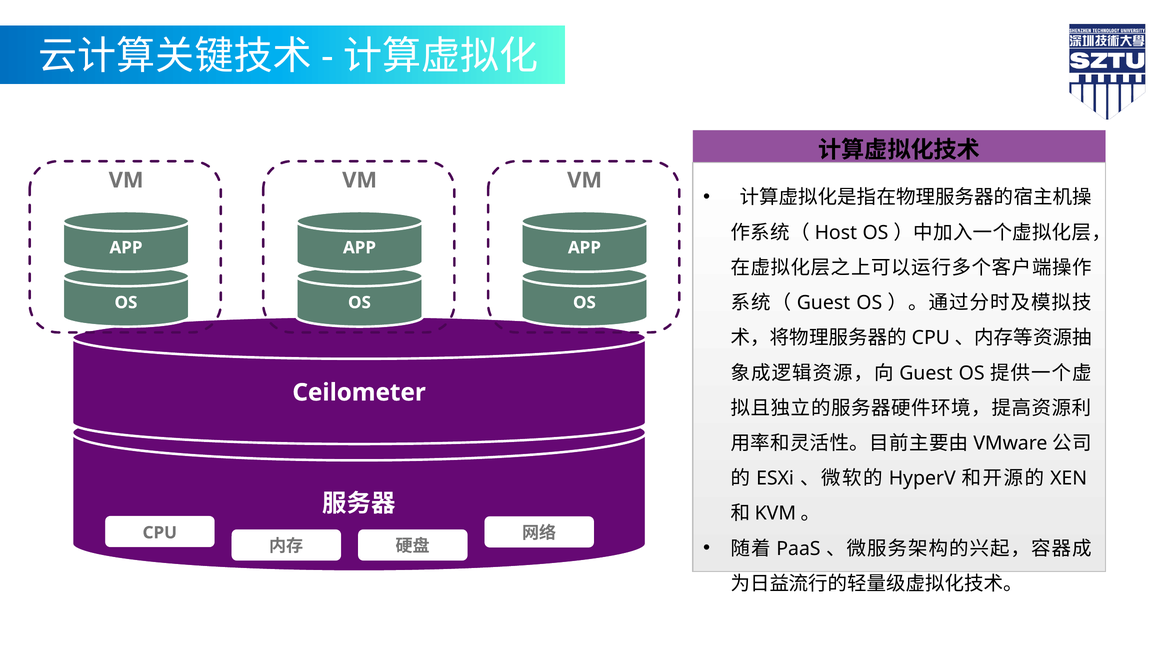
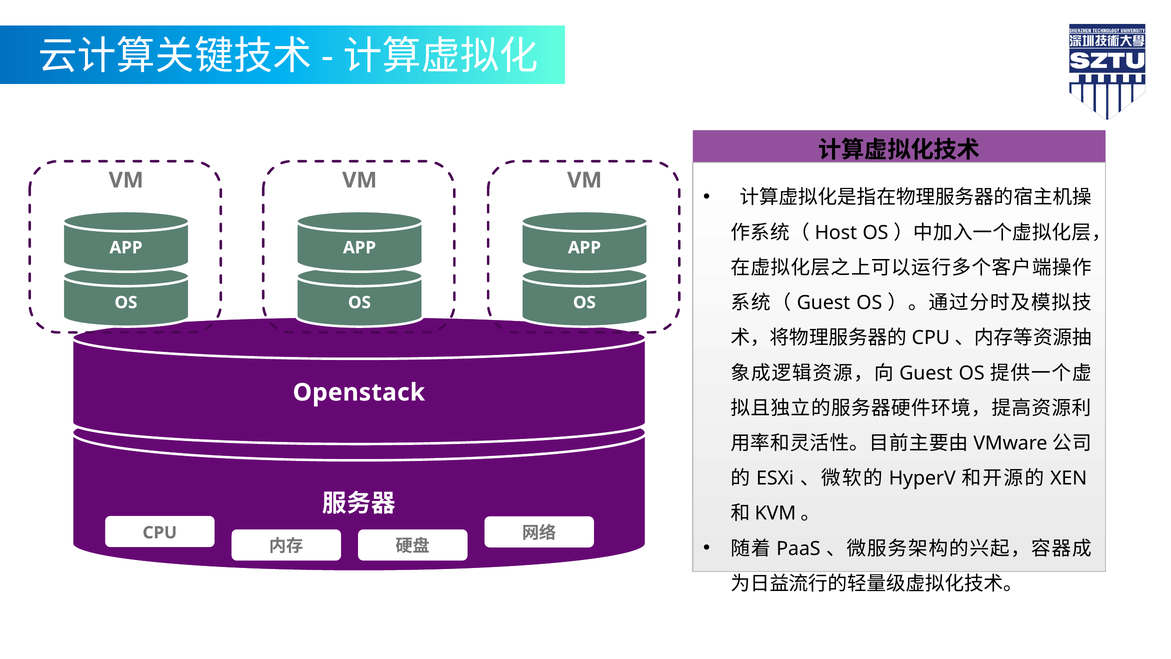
Ceilometer: Ceilometer -> Openstack (359, 392)
